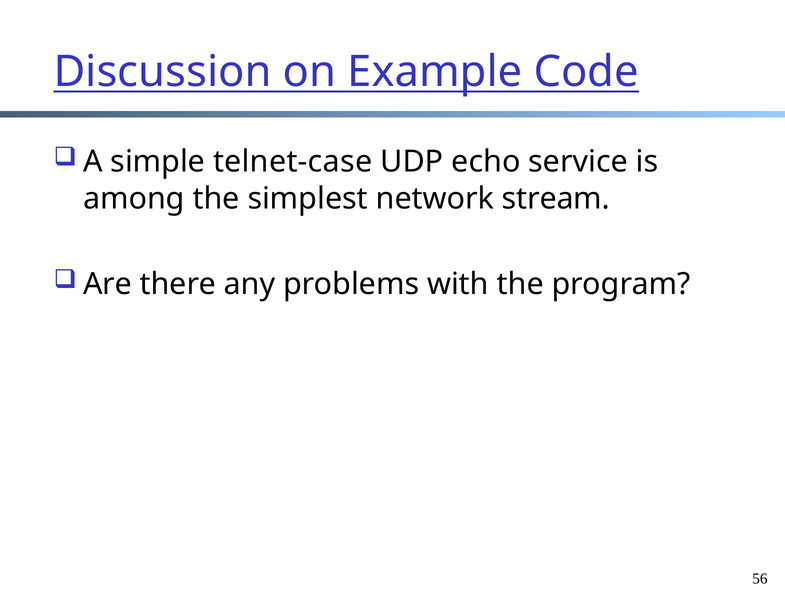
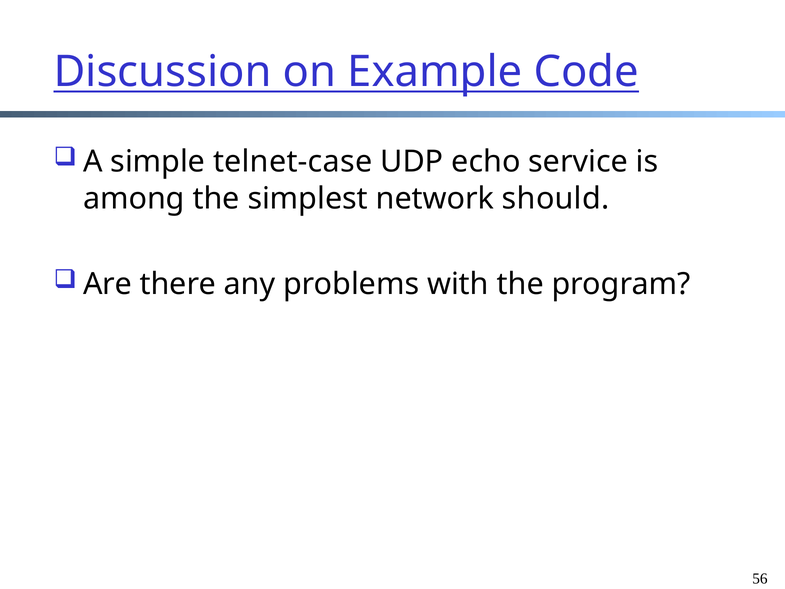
stream: stream -> should (556, 198)
